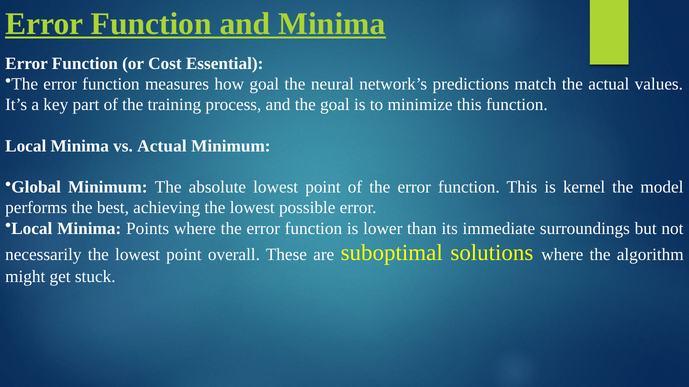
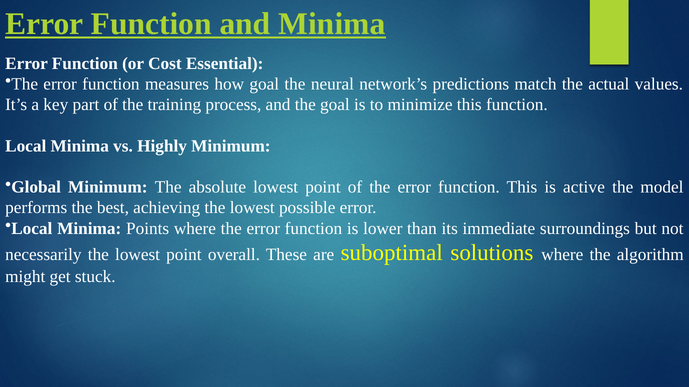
vs Actual: Actual -> Highly (162, 146)
kernel: kernel -> active (584, 187)
